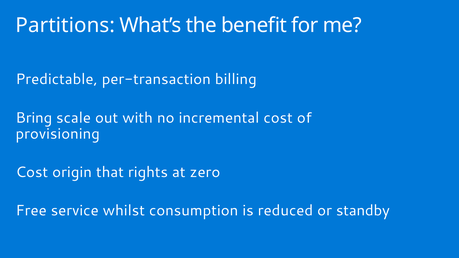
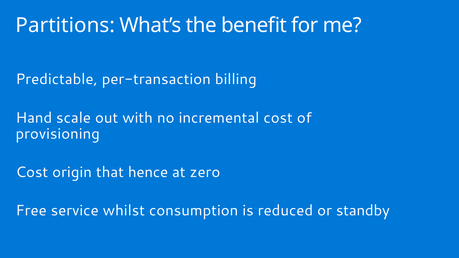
Bring: Bring -> Hand (34, 118)
rights: rights -> hence (148, 172)
